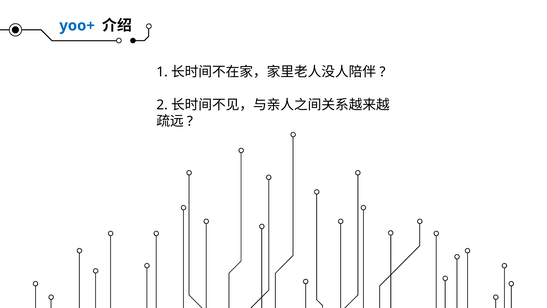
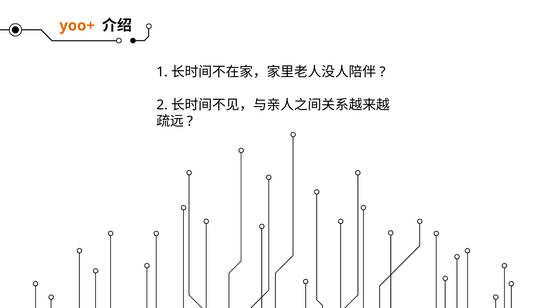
yoo+ colour: blue -> orange (77, 26)
